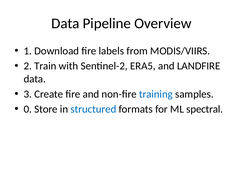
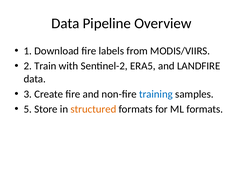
0: 0 -> 5 (28, 109)
structured colour: blue -> orange (93, 109)
ML spectral: spectral -> formats (205, 109)
